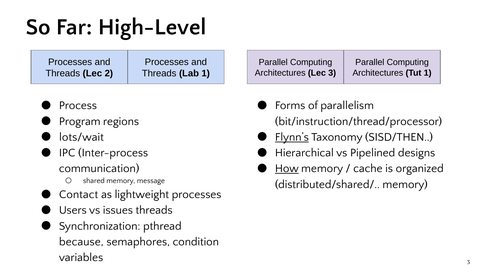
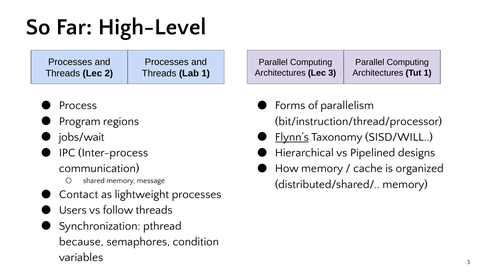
lots/wait: lots/wait -> jobs/wait (82, 137)
SISD/THEN: SISD/THEN -> SISD/WILL (399, 137)
How underline: present -> none (287, 168)
issues: issues -> follow (118, 210)
